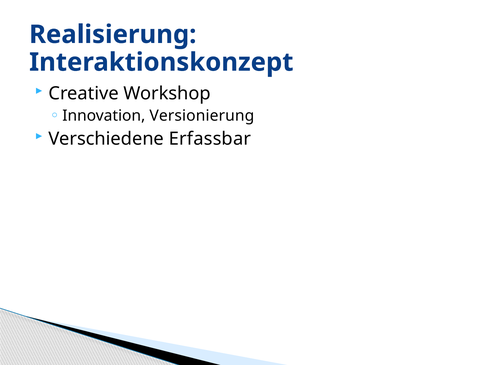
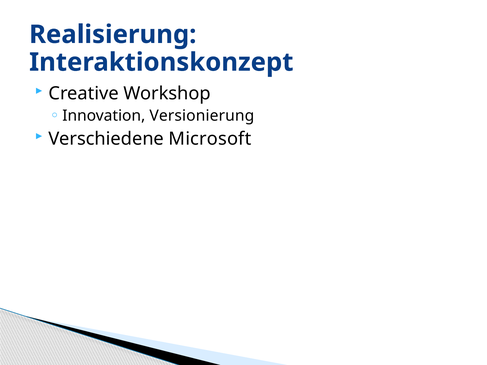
Erfassbar: Erfassbar -> Microsoft (210, 139)
